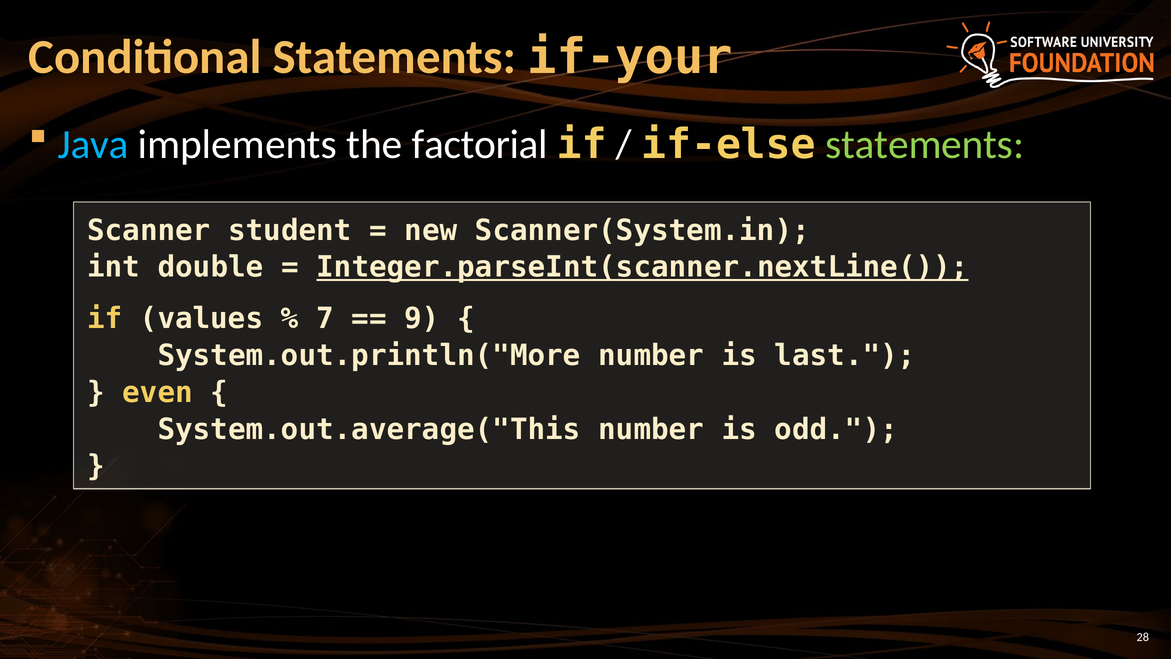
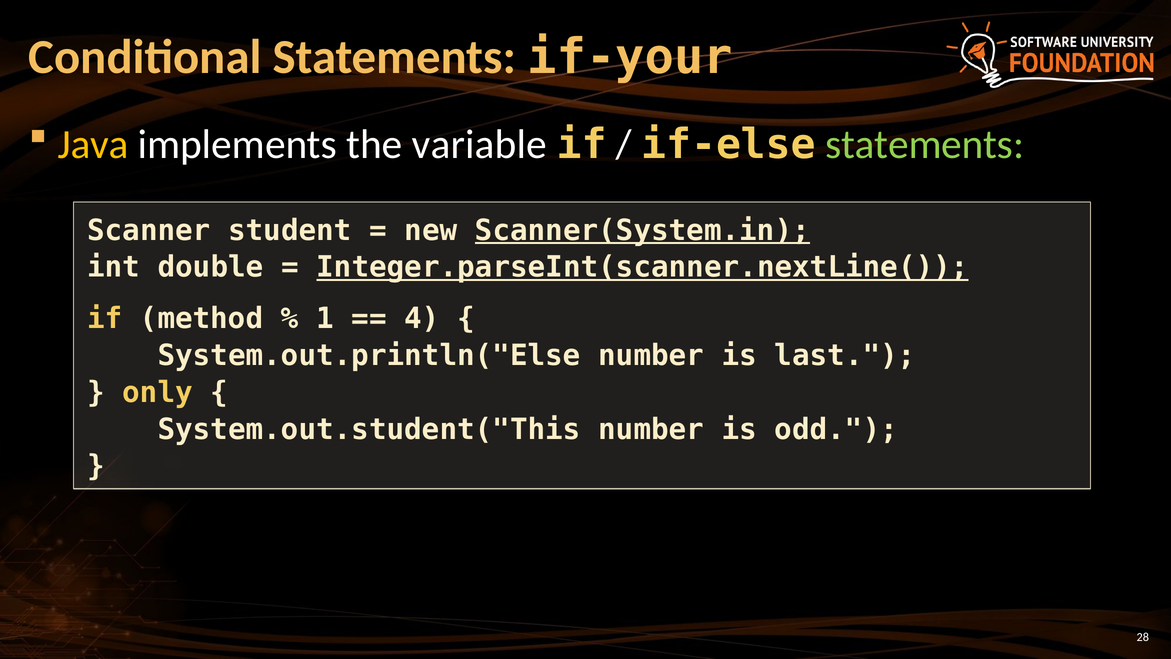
Java colour: light blue -> yellow (93, 144)
factorial: factorial -> variable (479, 144)
Scanner(System.in underline: none -> present (642, 230)
values: values -> method (202, 319)
7: 7 -> 1 (325, 319)
9: 9 -> 4 (422, 319)
System.out.println("More: System.out.println("More -> System.out.println("Else (369, 356)
even: even -> only (158, 392)
System.out.average("This: System.out.average("This -> System.out.student("This (369, 429)
